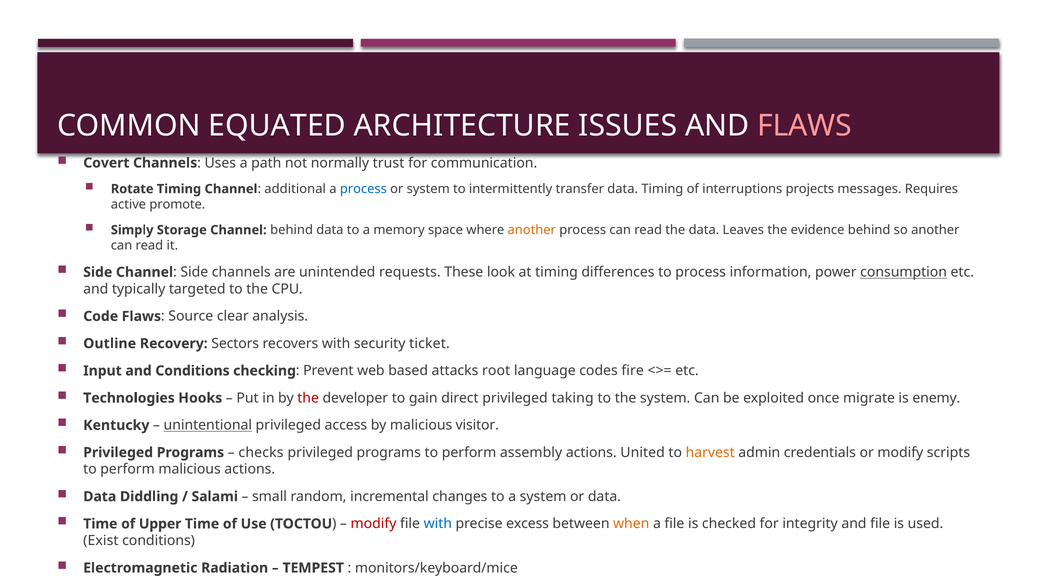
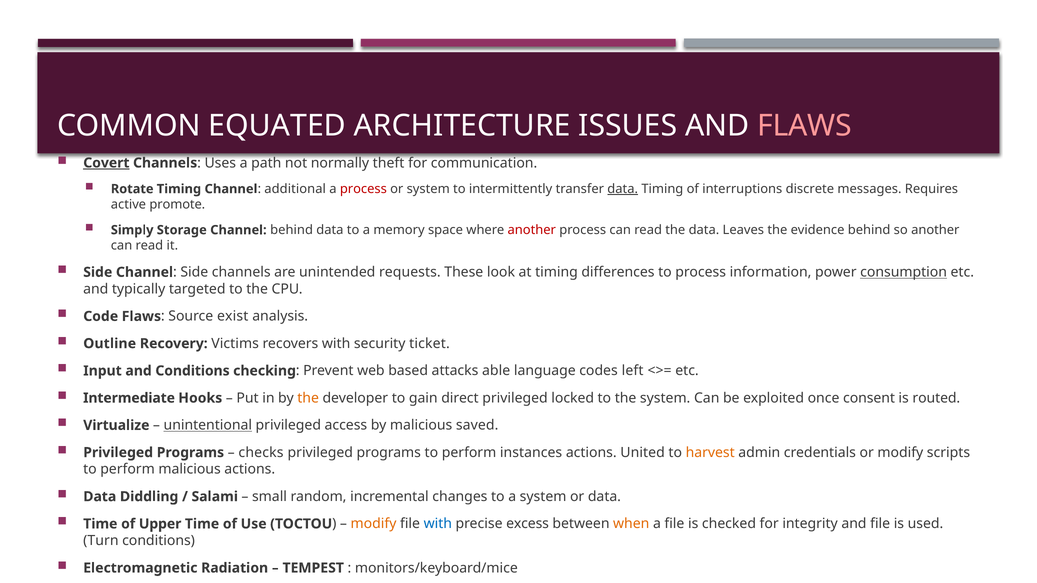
Covert underline: none -> present (106, 163)
trust: trust -> theft (389, 163)
process colour: blue -> red (363, 189)
data underline: none -> present (623, 189)
projects: projects -> discrete (810, 189)
another colour: orange -> red (532, 230)
clear: clear -> exist (233, 316)
Sectors: Sectors -> Victims (235, 344)
root: root -> able (496, 371)
fire: fire -> left (633, 371)
Technologies: Technologies -> Intermediate (129, 398)
the colour: red -> orange (308, 398)
taking: taking -> locked (573, 398)
migrate: migrate -> consent (869, 398)
enemy: enemy -> routed (936, 398)
Kentucky: Kentucky -> Virtualize (116, 425)
visitor: visitor -> saved (477, 425)
assembly: assembly -> instances (531, 453)
modify colour: red -> orange (374, 524)
Exist: Exist -> Turn (101, 541)
